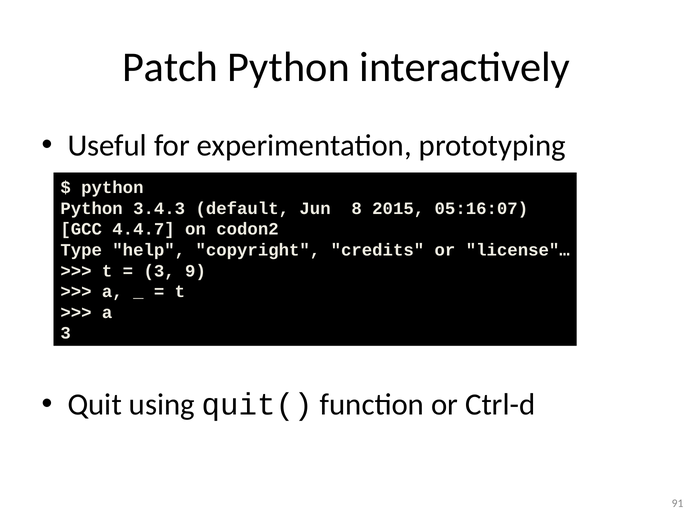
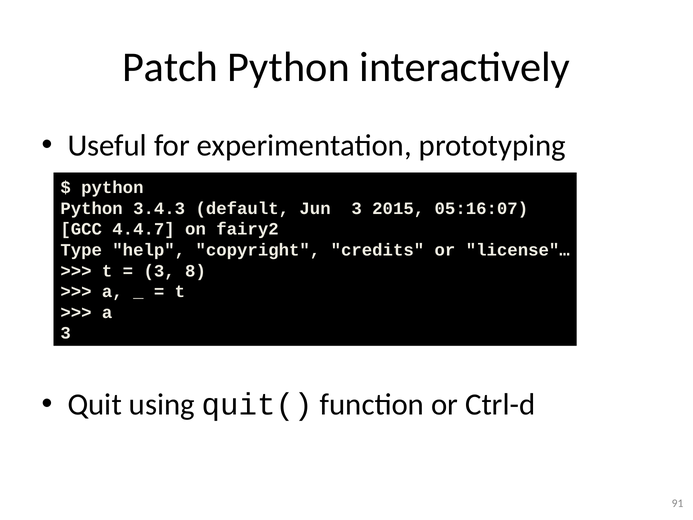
Jun 8: 8 -> 3 (357, 208)
codon2: codon2 -> fairy2 (247, 229)
9: 9 -> 8 (196, 271)
